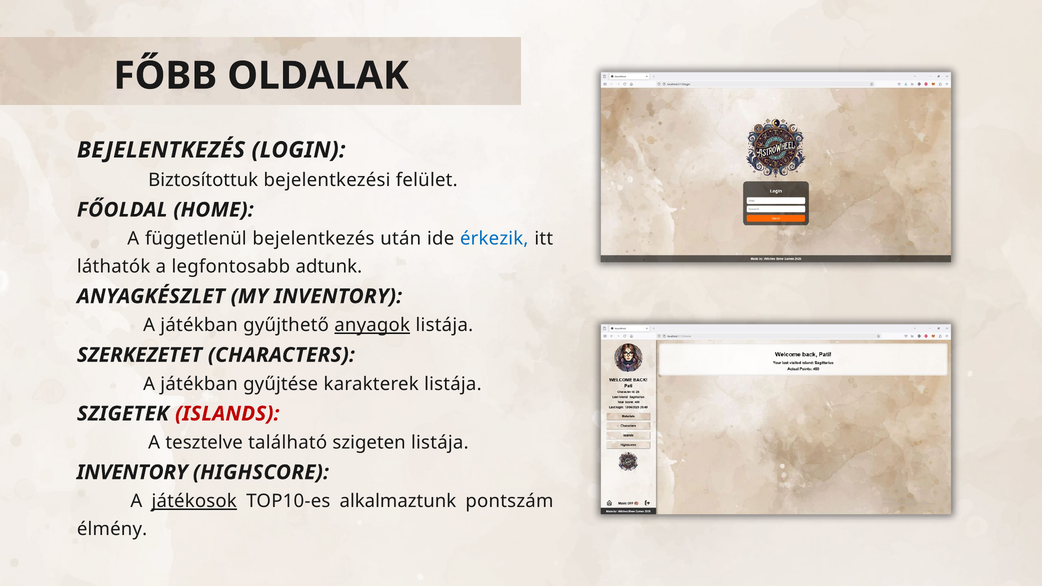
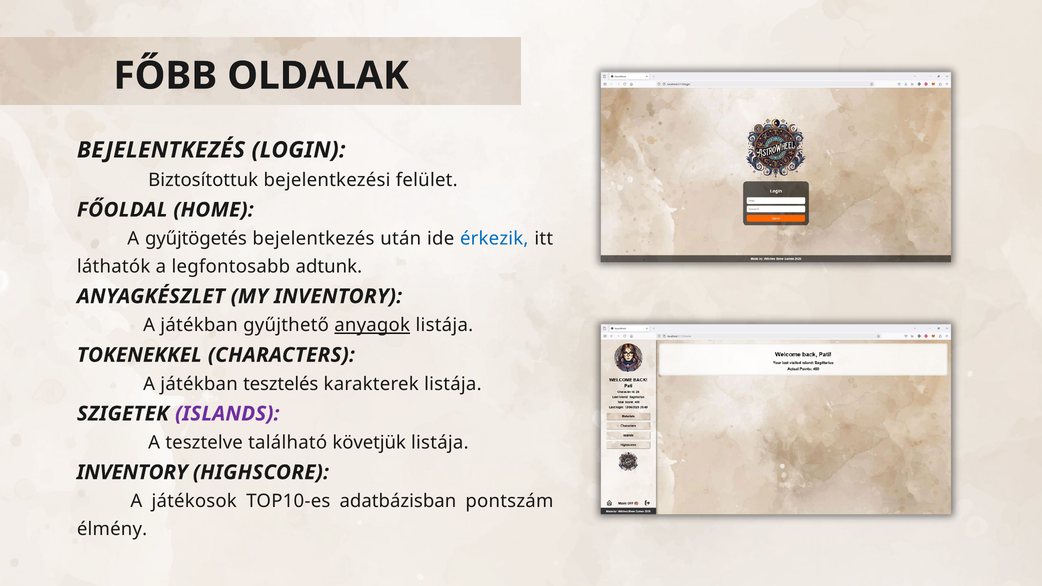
függetlenül: függetlenül -> gyűjtögetés (196, 239)
SZERKEZETET: SZERKEZETET -> TOKENEKKEL (139, 355)
gyűjtése: gyűjtése -> tesztelés (281, 384)
ISLANDS colour: red -> purple (227, 414)
szigeten: szigeten -> követjük (369, 443)
játékosok underline: present -> none (194, 501)
alkalmaztunk: alkalmaztunk -> adatbázisban (398, 501)
